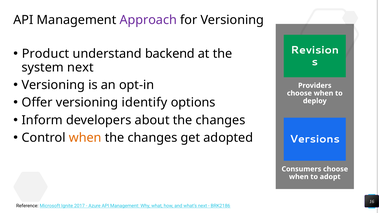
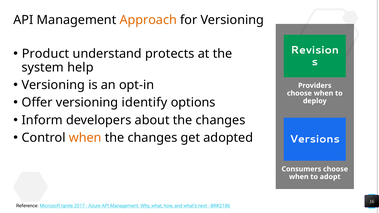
Approach colour: purple -> orange (148, 20)
backend: backend -> protects (170, 54)
system next: next -> help (80, 67)
